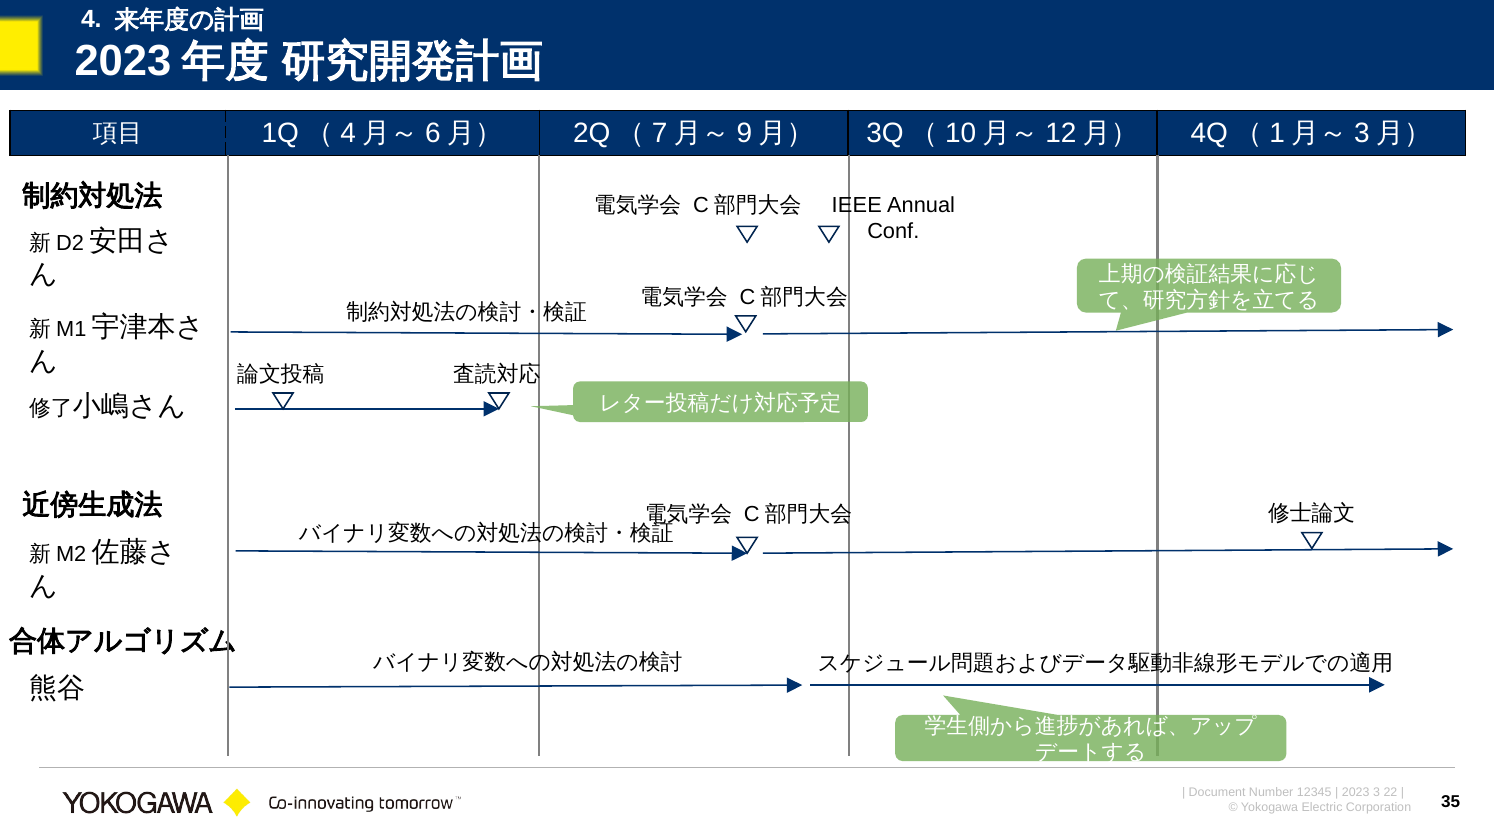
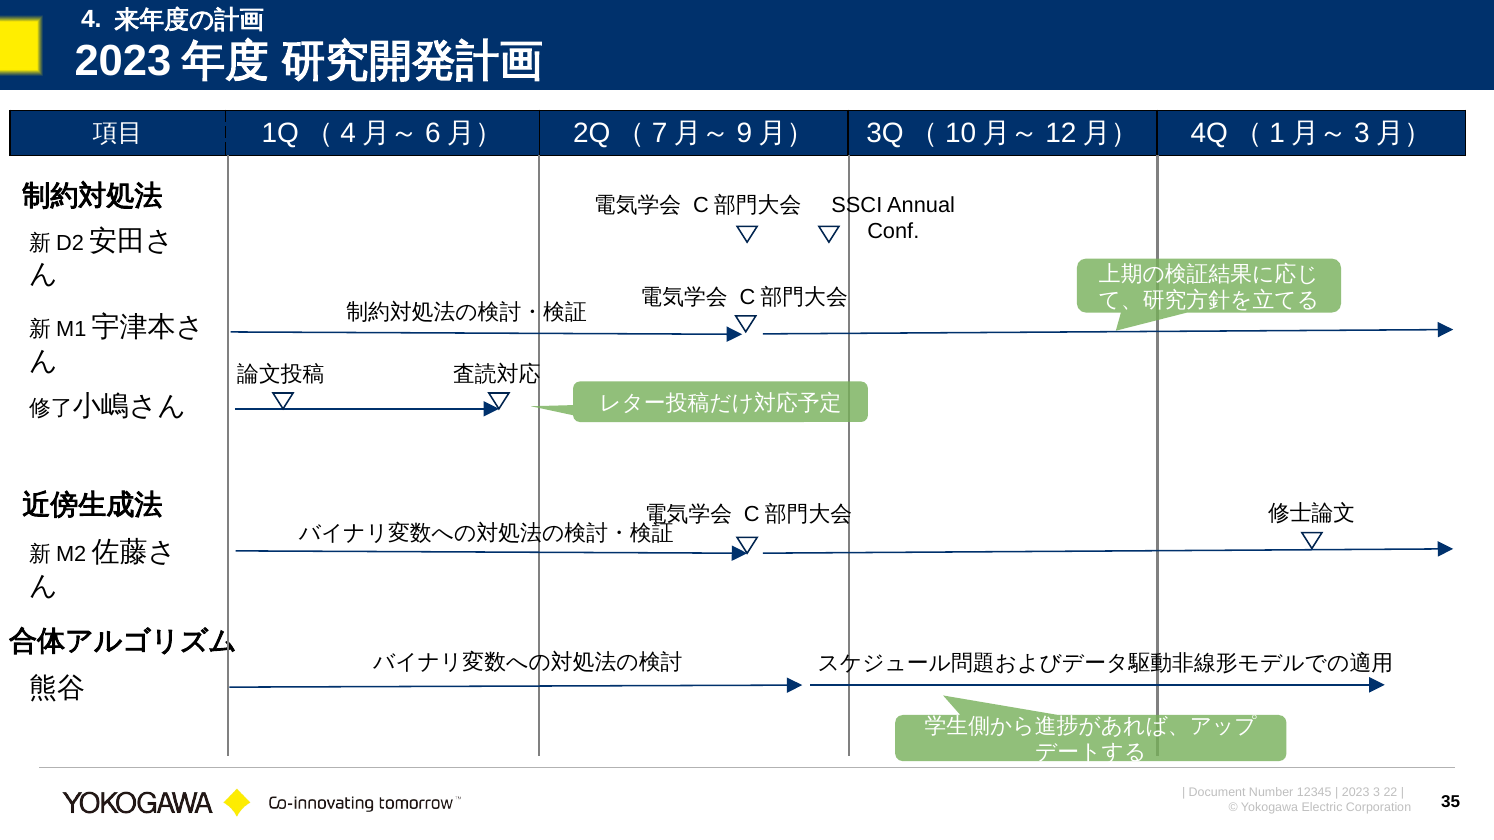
IEEE: IEEE -> SSCI (857, 206)
